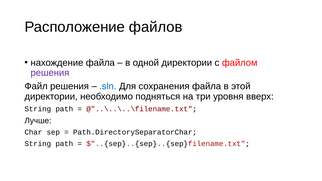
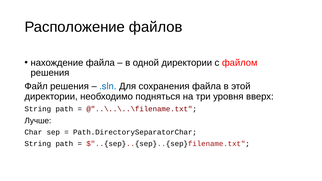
решения colour: purple -> black (50, 73)
